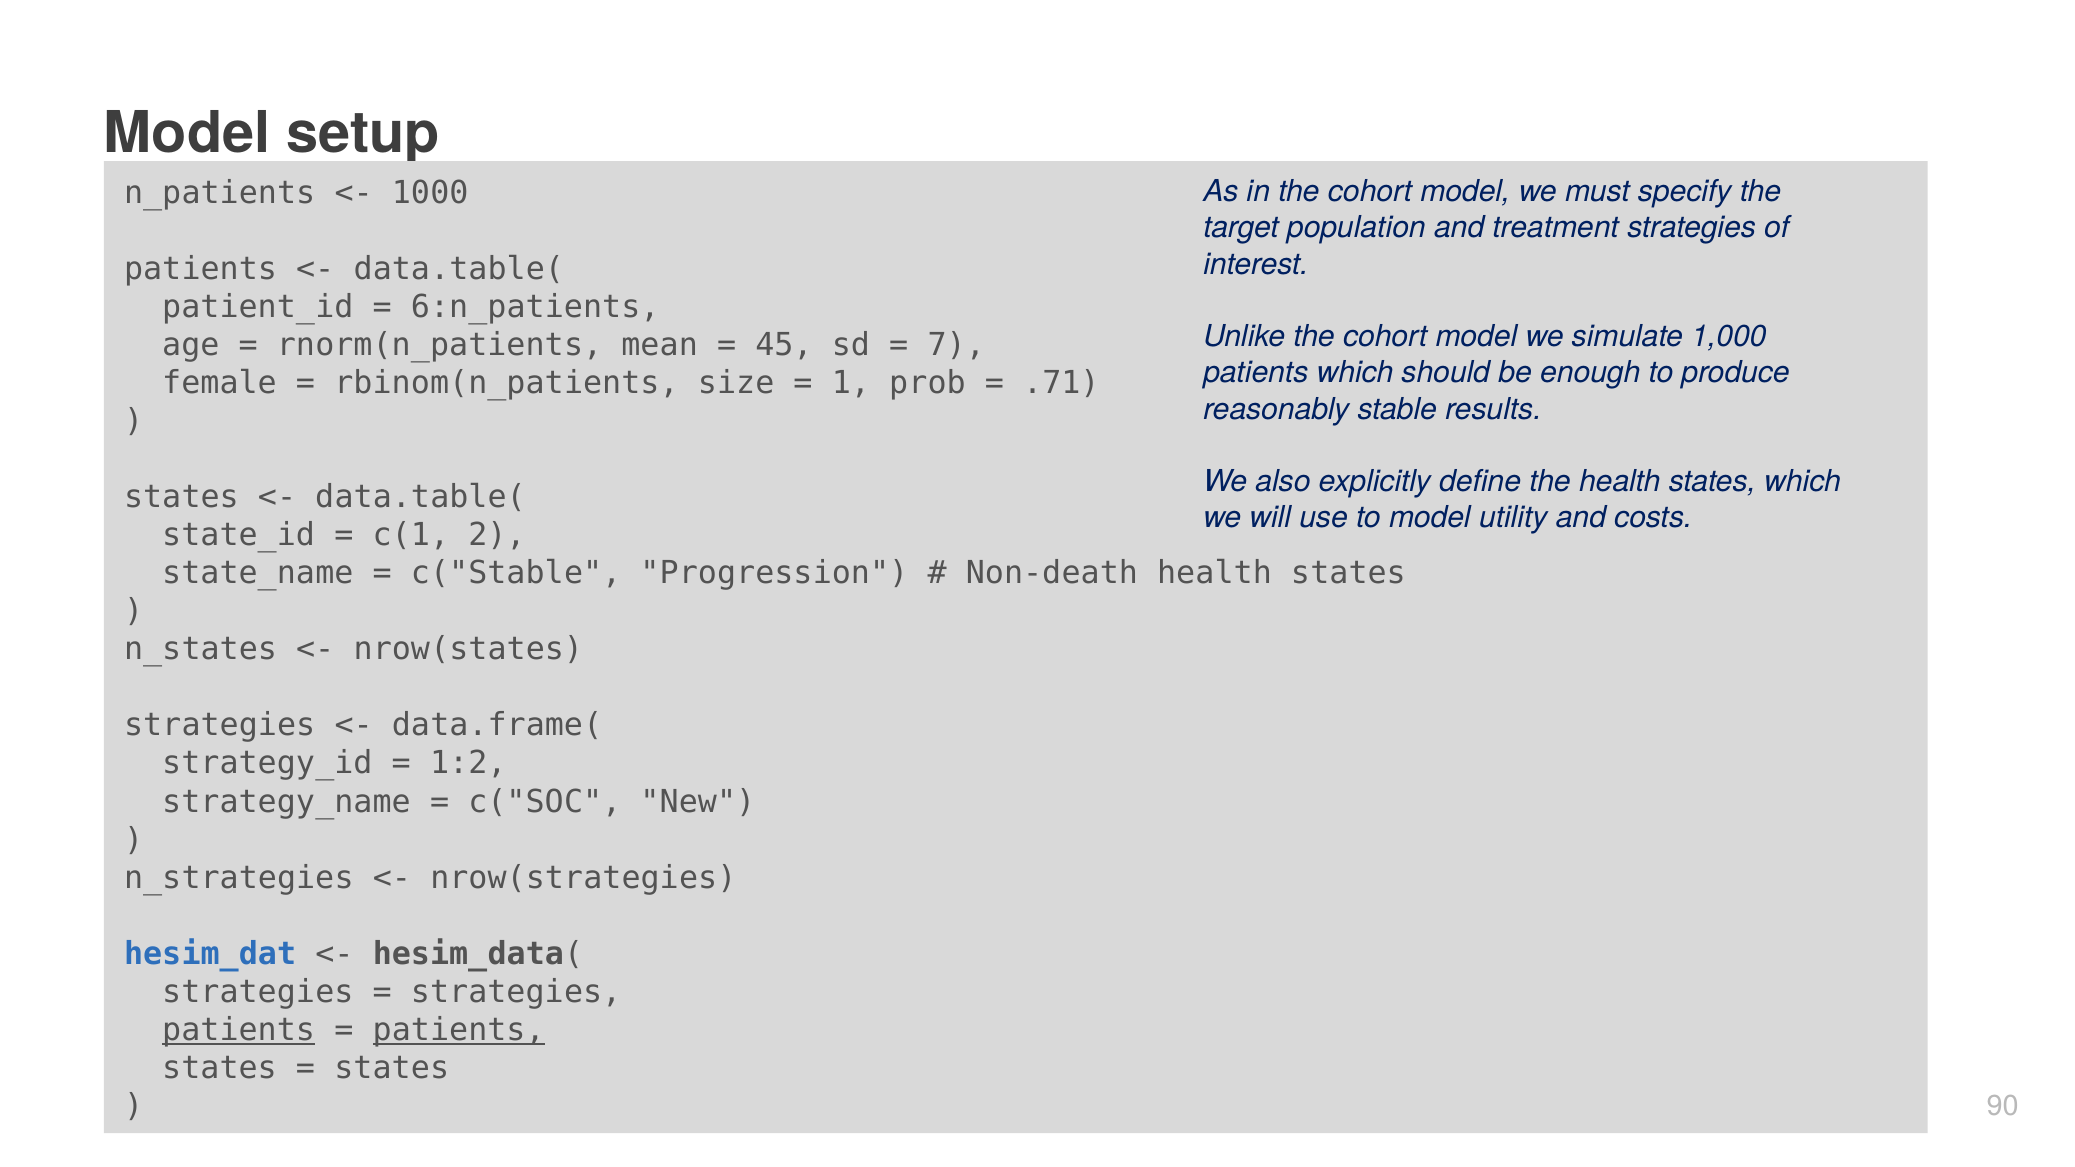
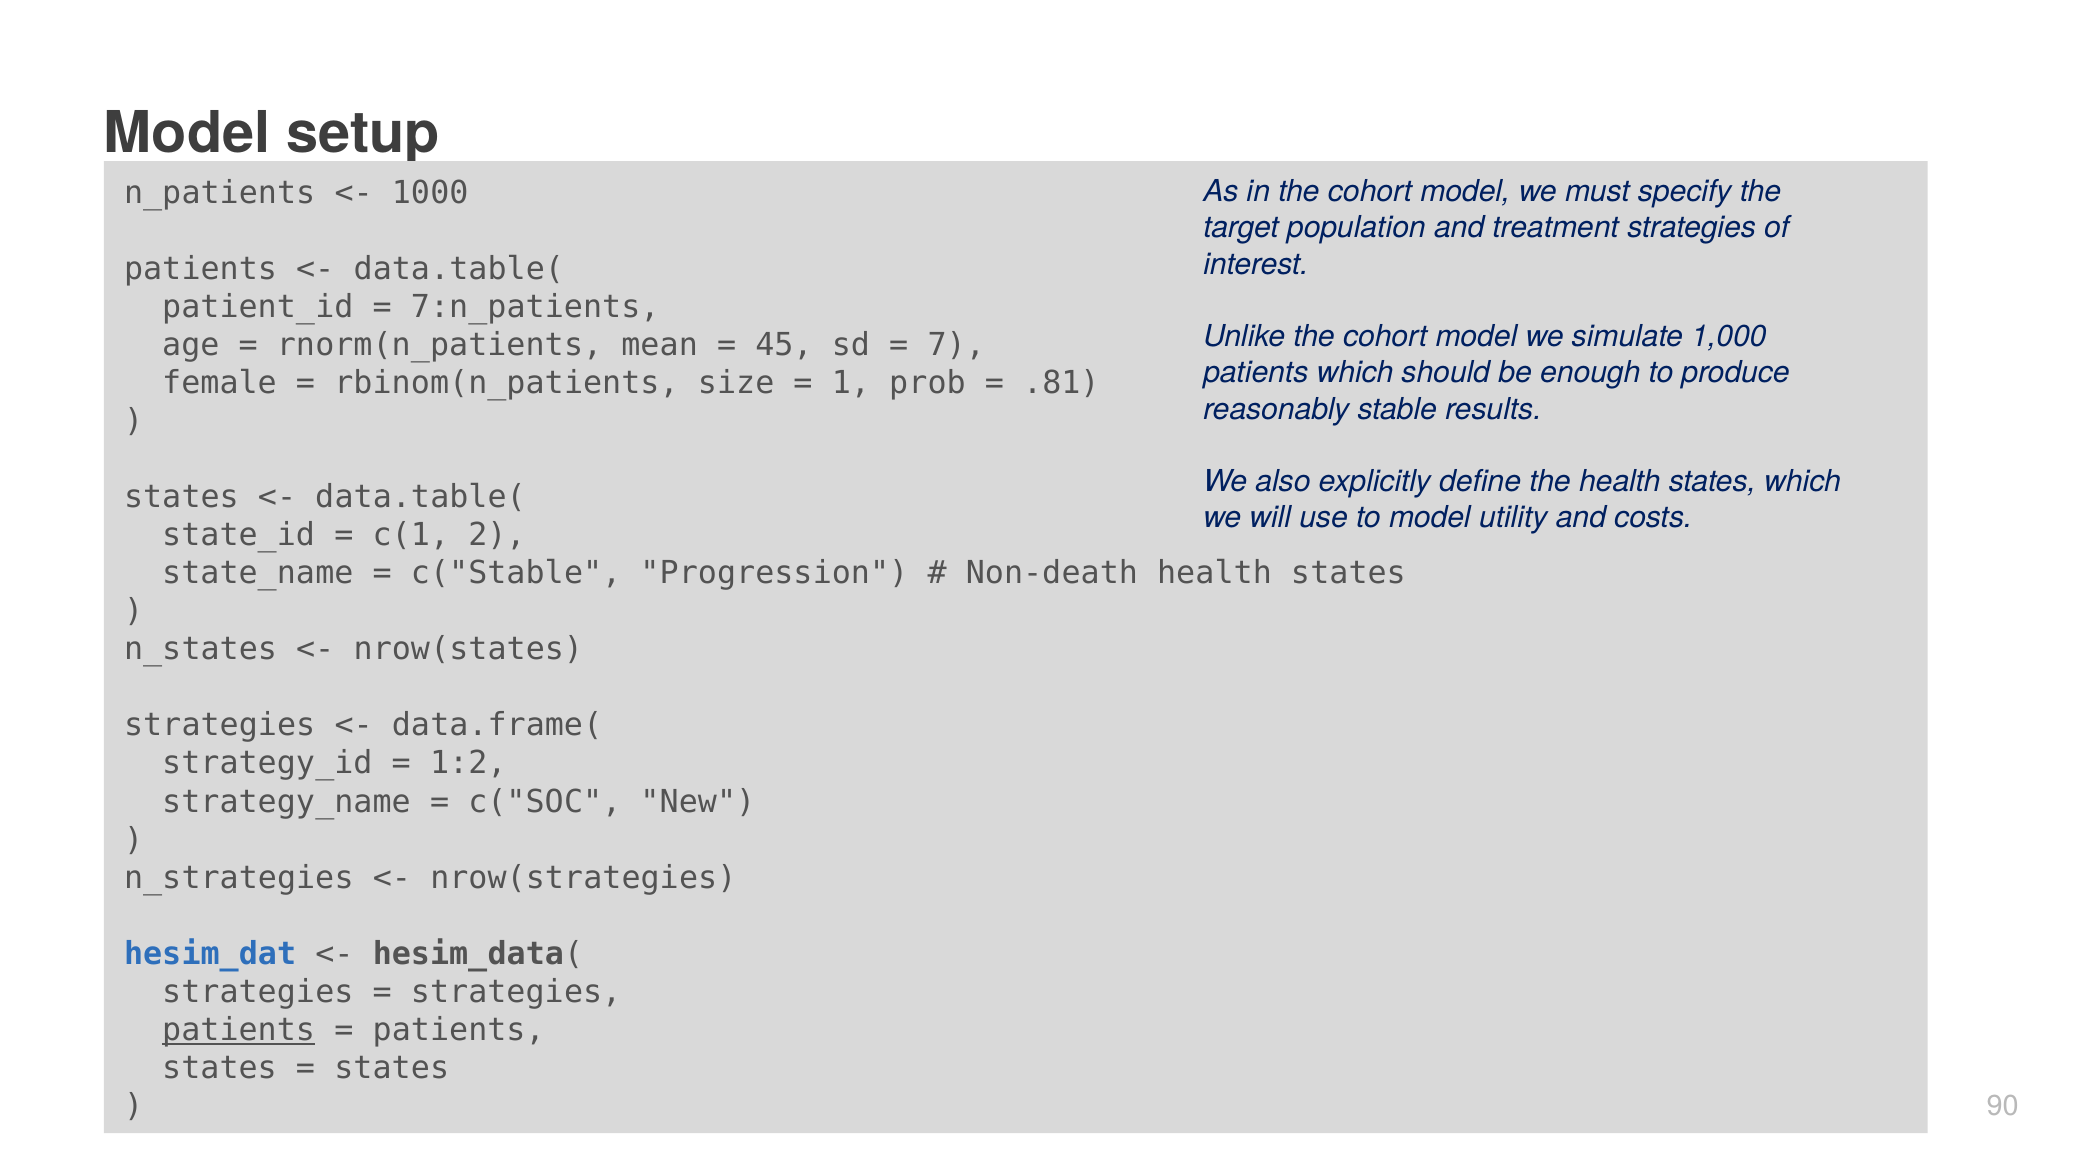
6:n_patients: 6:n_patients -> 7:n_patients (535, 307)
.71: .71 -> .81 (1061, 383)
patients underline: present -> none (459, 1030)
